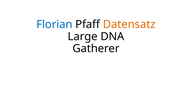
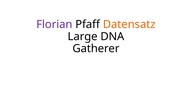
Florian colour: blue -> purple (54, 24)
